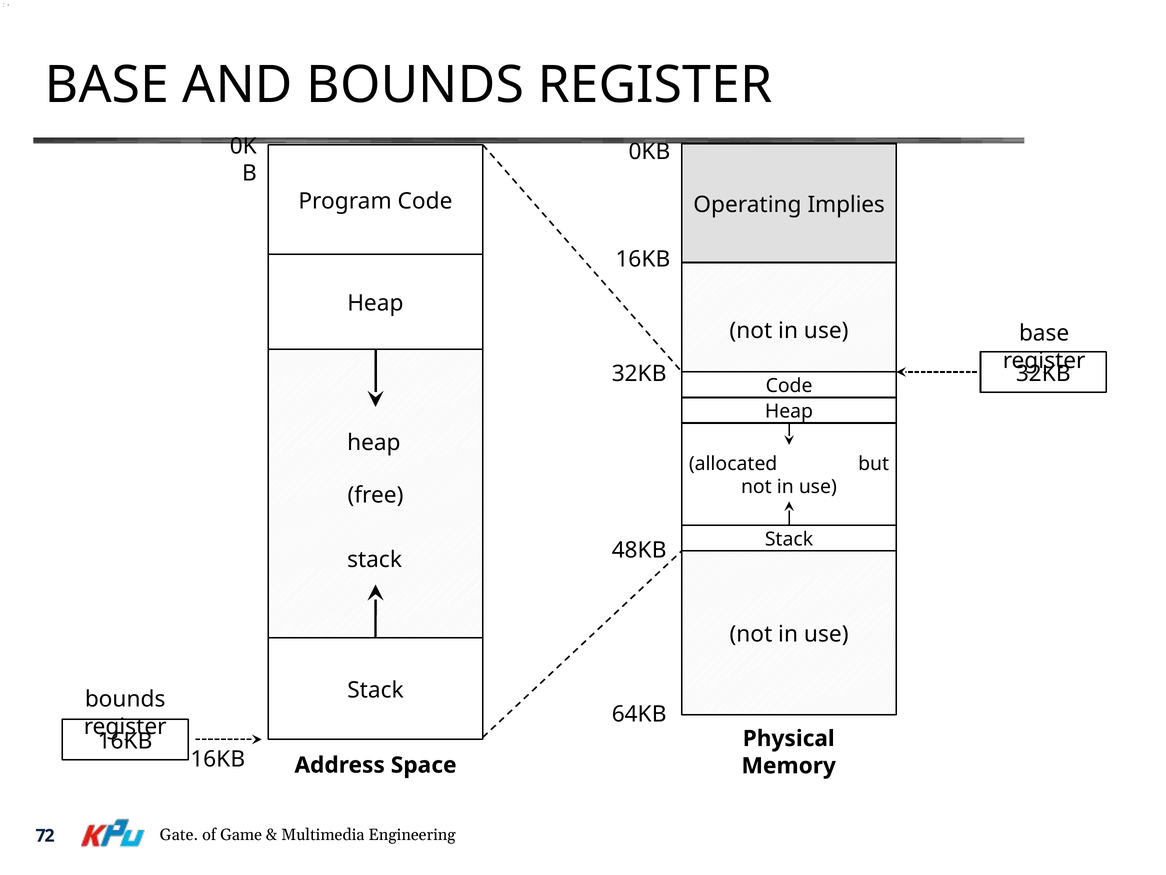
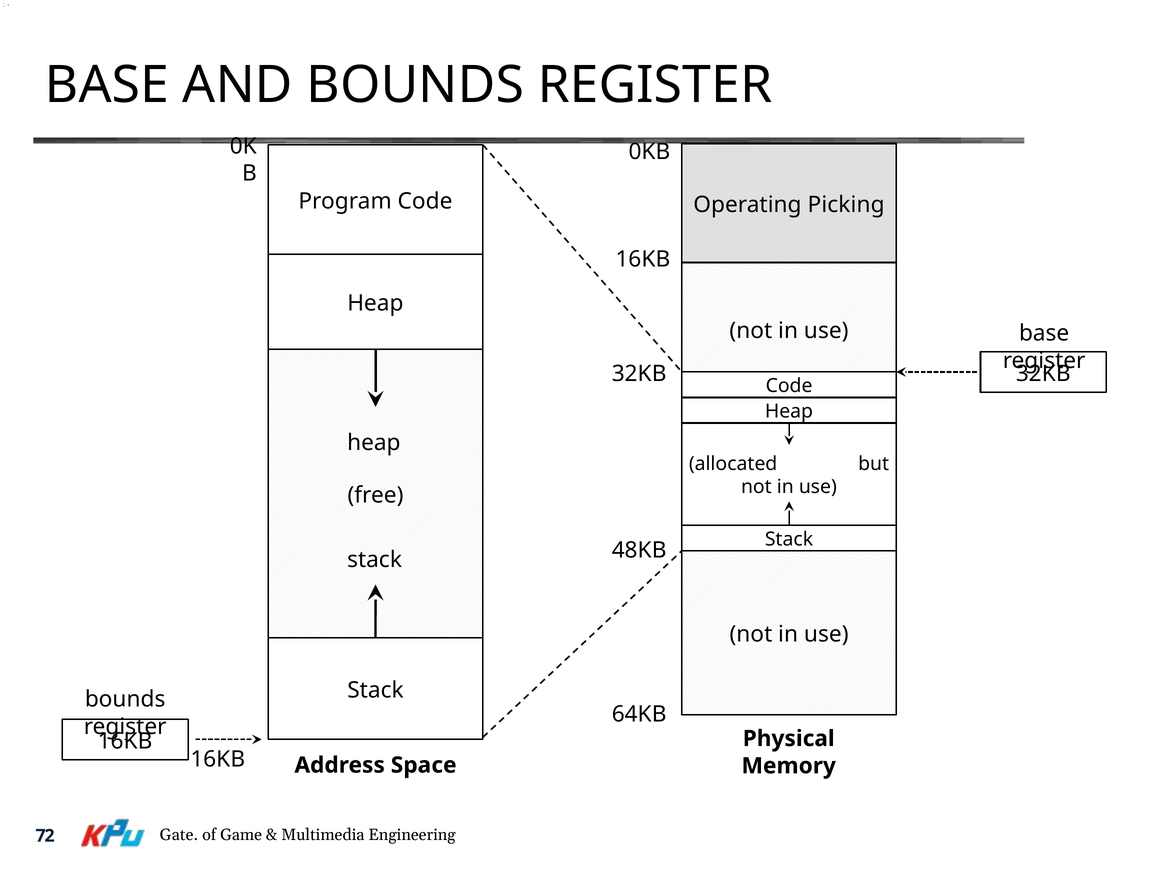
Implies: Implies -> Picking (846, 204)
